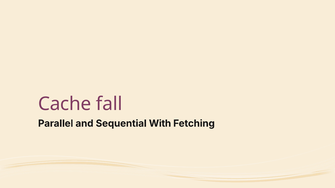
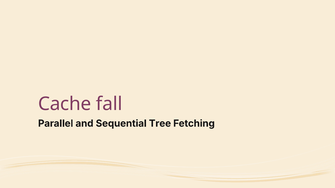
With: With -> Tree (160, 124)
